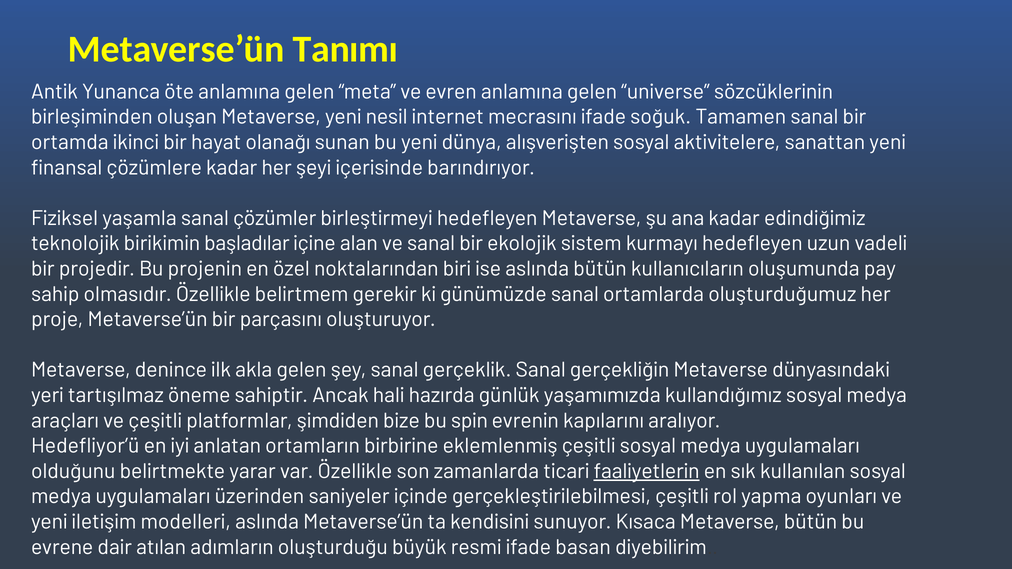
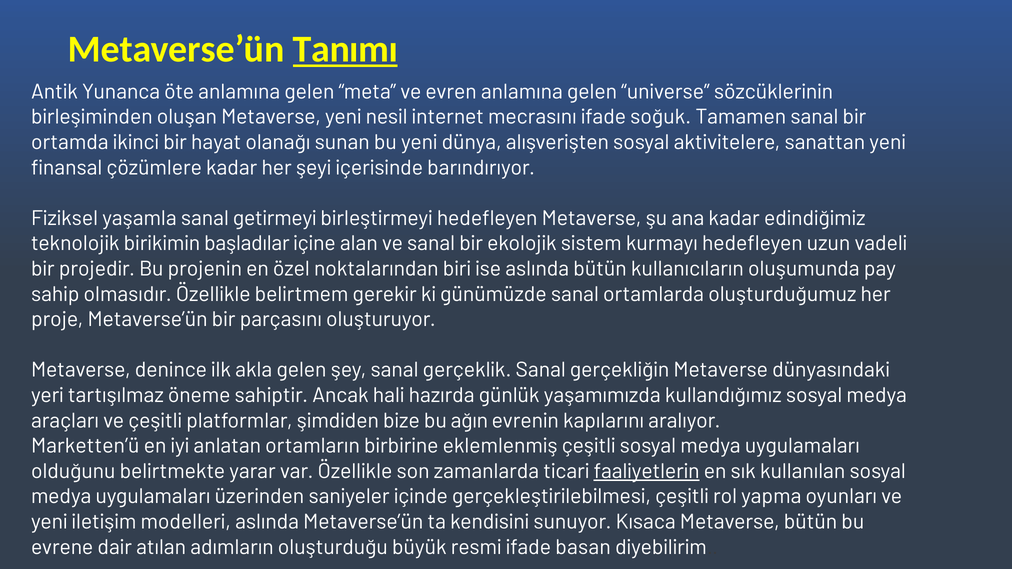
Tanımı underline: none -> present (345, 49)
çözümler: çözümler -> getirmeyi (275, 218)
spin: spin -> ağın (469, 421)
Hedefliyor’ü: Hedefliyor’ü -> Marketten’ü (85, 446)
